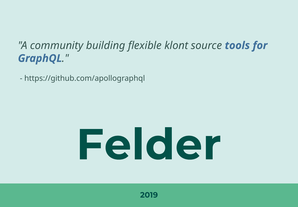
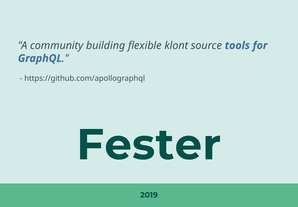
Felder: Felder -> Fester (149, 145)
